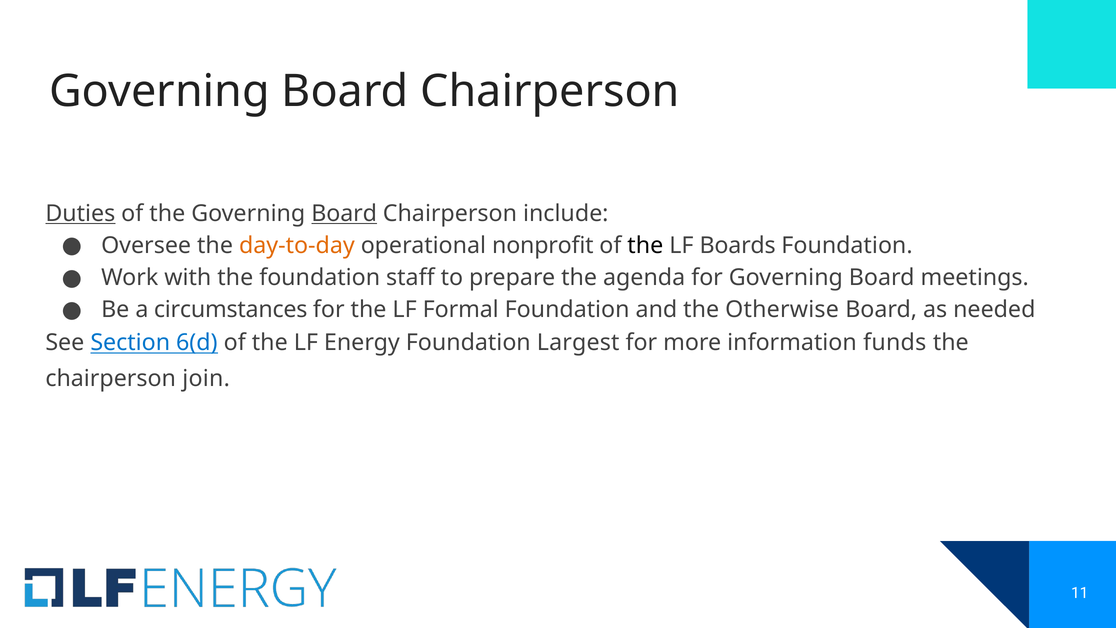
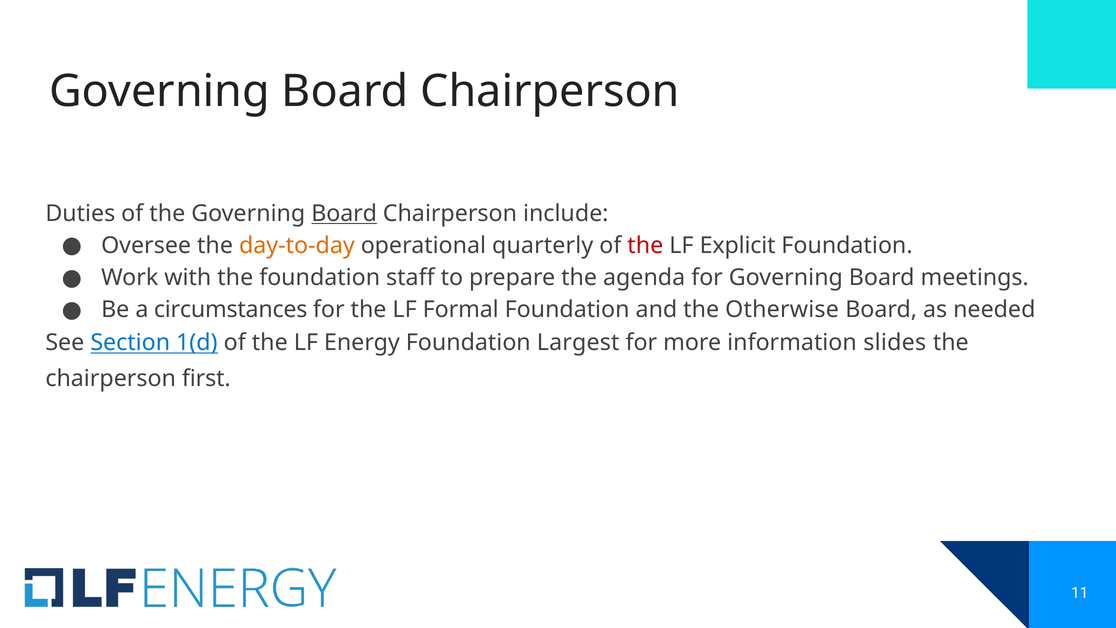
Duties underline: present -> none (80, 213)
nonprofit: nonprofit -> quarterly (543, 245)
the colour: black -> red (645, 245)
Boards: Boards -> Explicit (738, 245)
6(d: 6(d -> 1(d (197, 342)
funds: funds -> slides (895, 342)
join: join -> first (206, 378)
